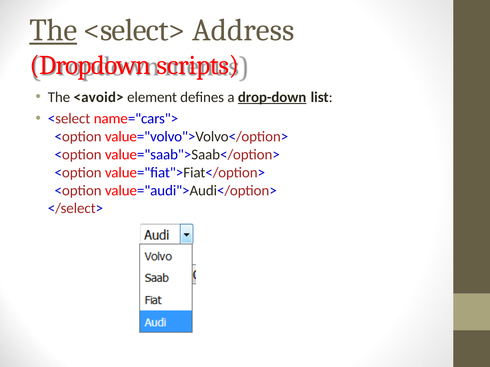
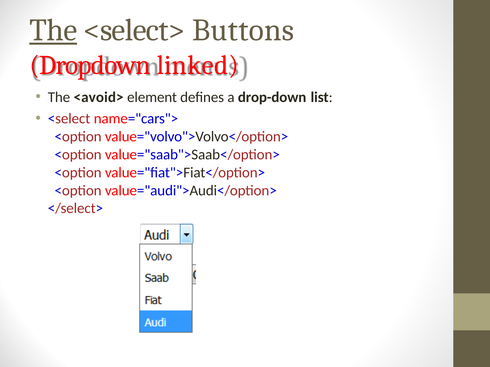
Address: Address -> Buttons (243, 30)
scripts: scripts -> linked (198, 65)
drop-down underline: present -> none (272, 97)
